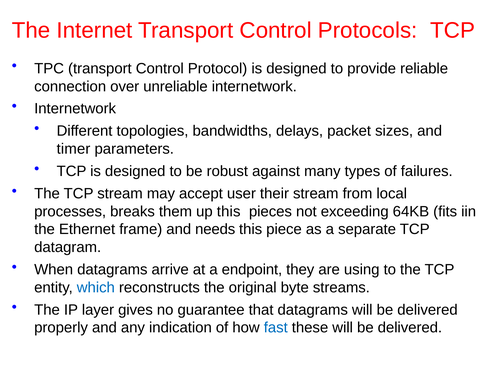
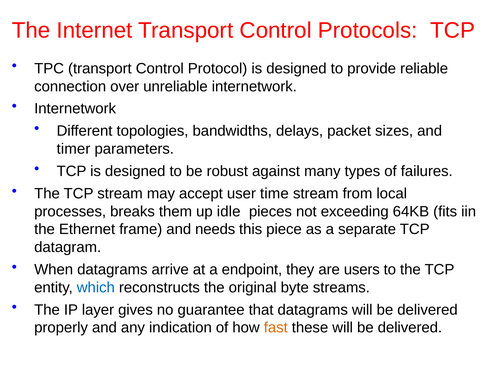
their: their -> time (274, 193)
up this: this -> idle (229, 211)
using: using -> users (362, 270)
fast colour: blue -> orange (276, 328)
